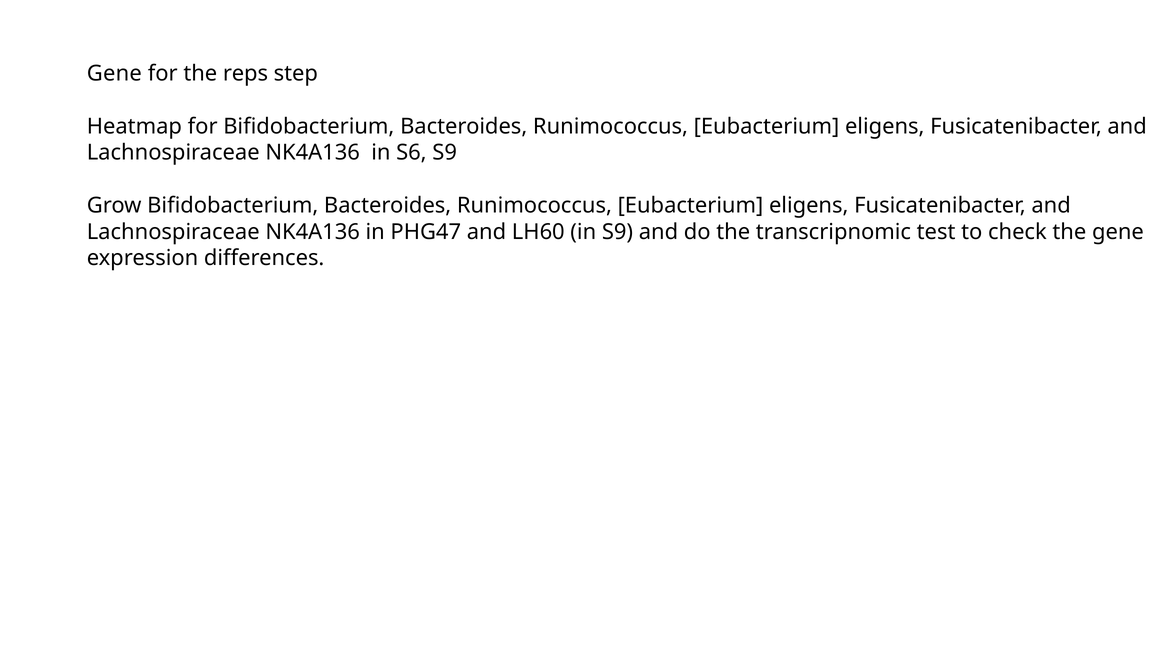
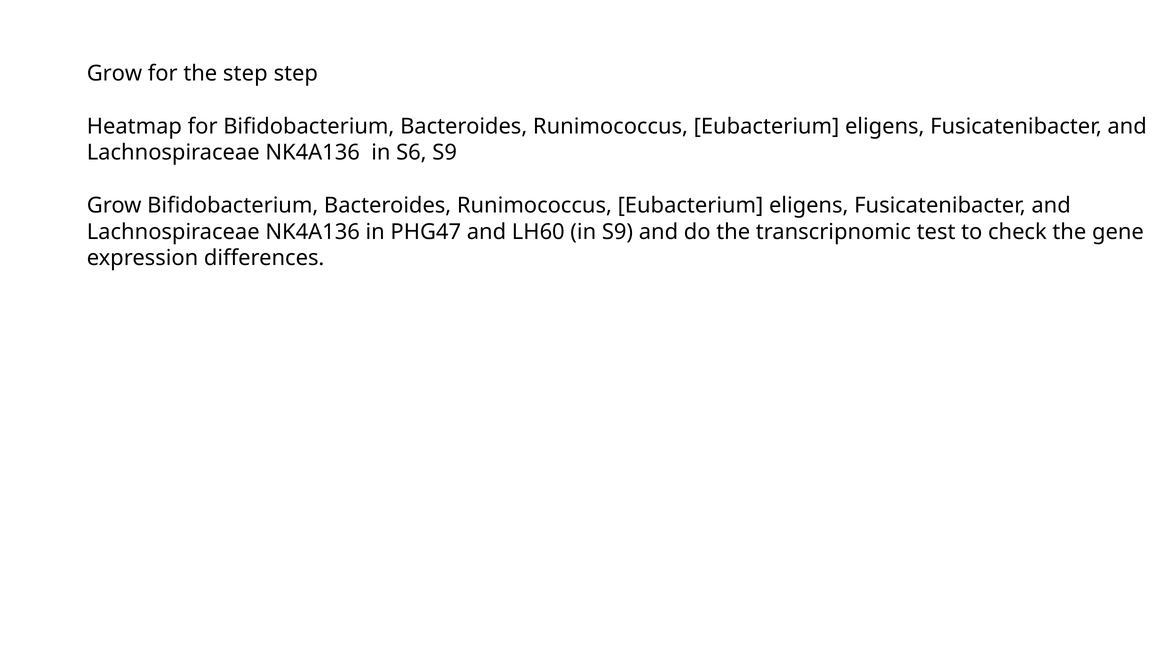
Gene: Gene -> Grow (114, 74)
the reps: reps -> step (245, 74)
